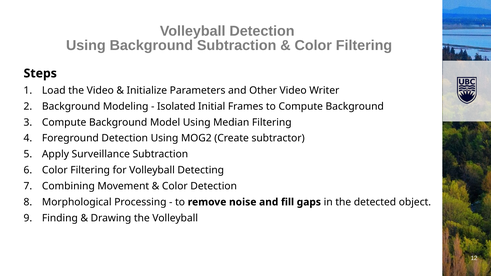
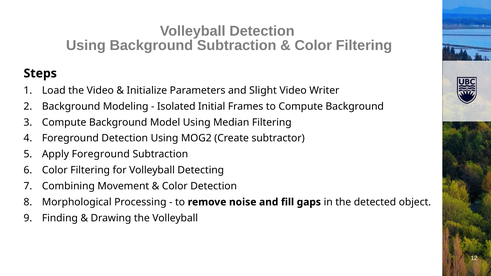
Other: Other -> Slight (263, 90)
Apply Surveillance: Surveillance -> Foreground (101, 154)
